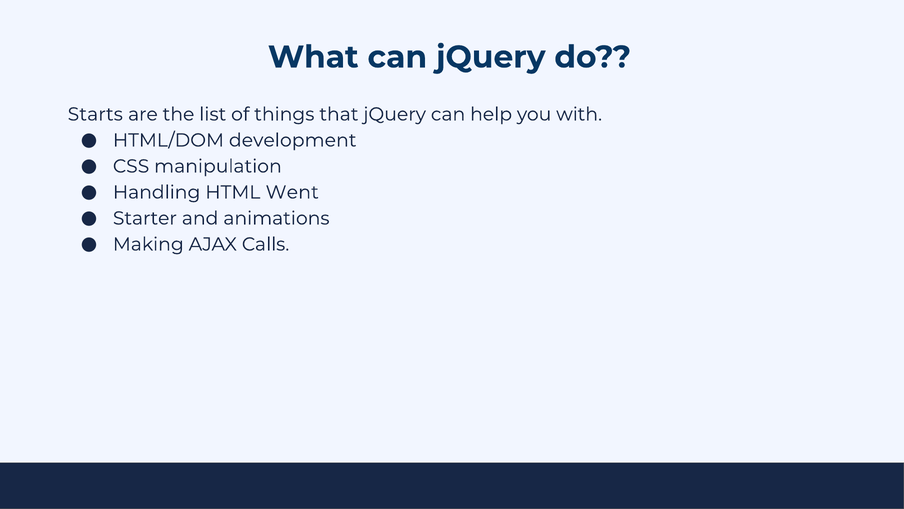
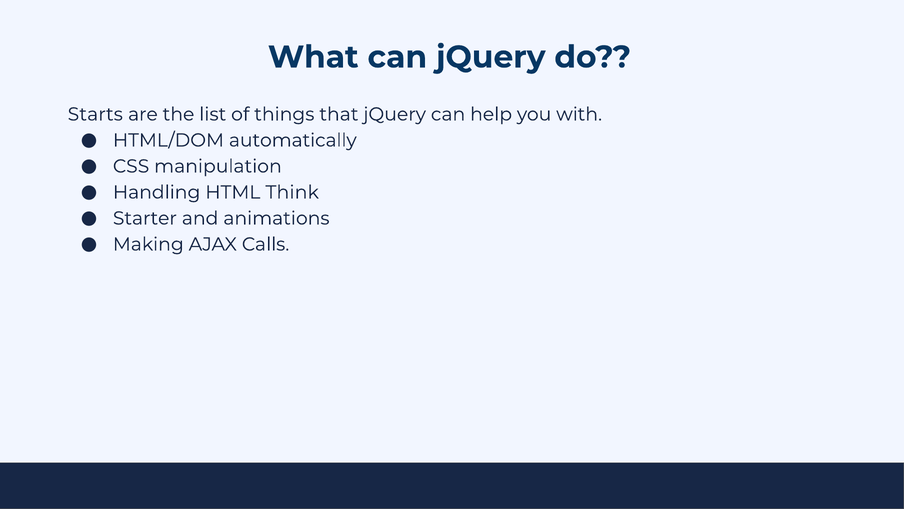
development: development -> automatically (293, 140)
Went: Went -> Think (292, 192)
